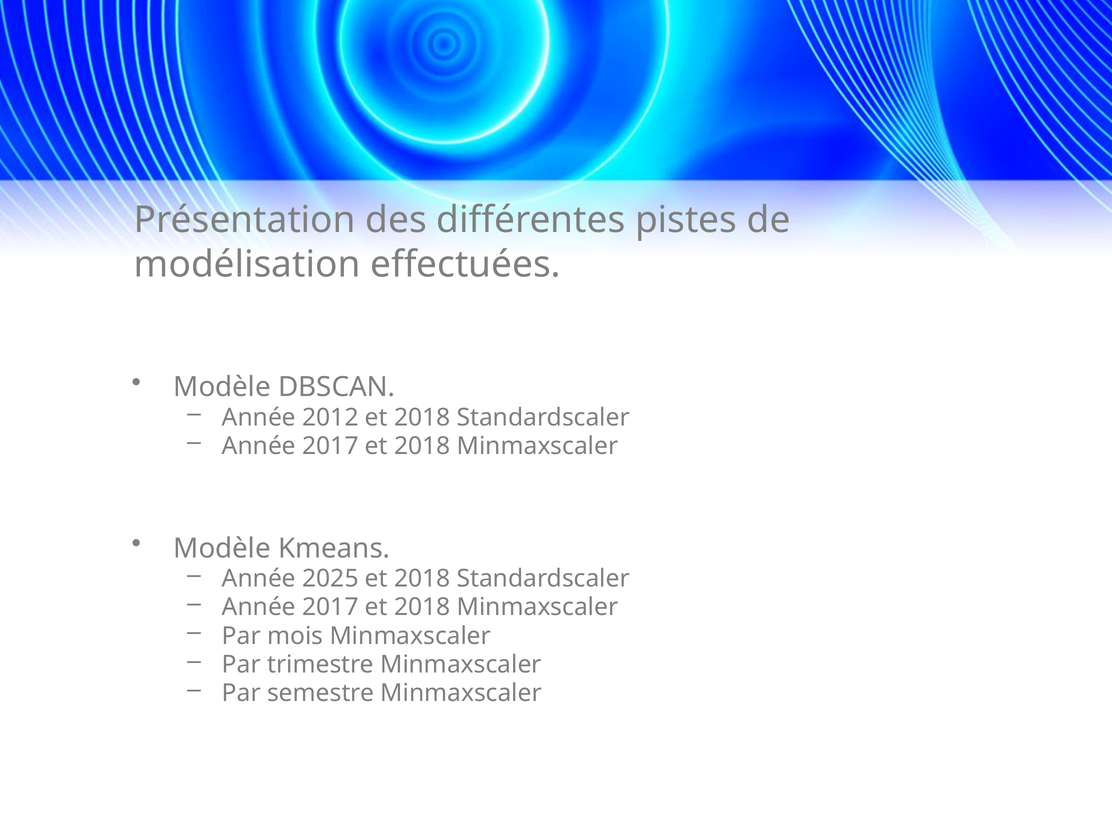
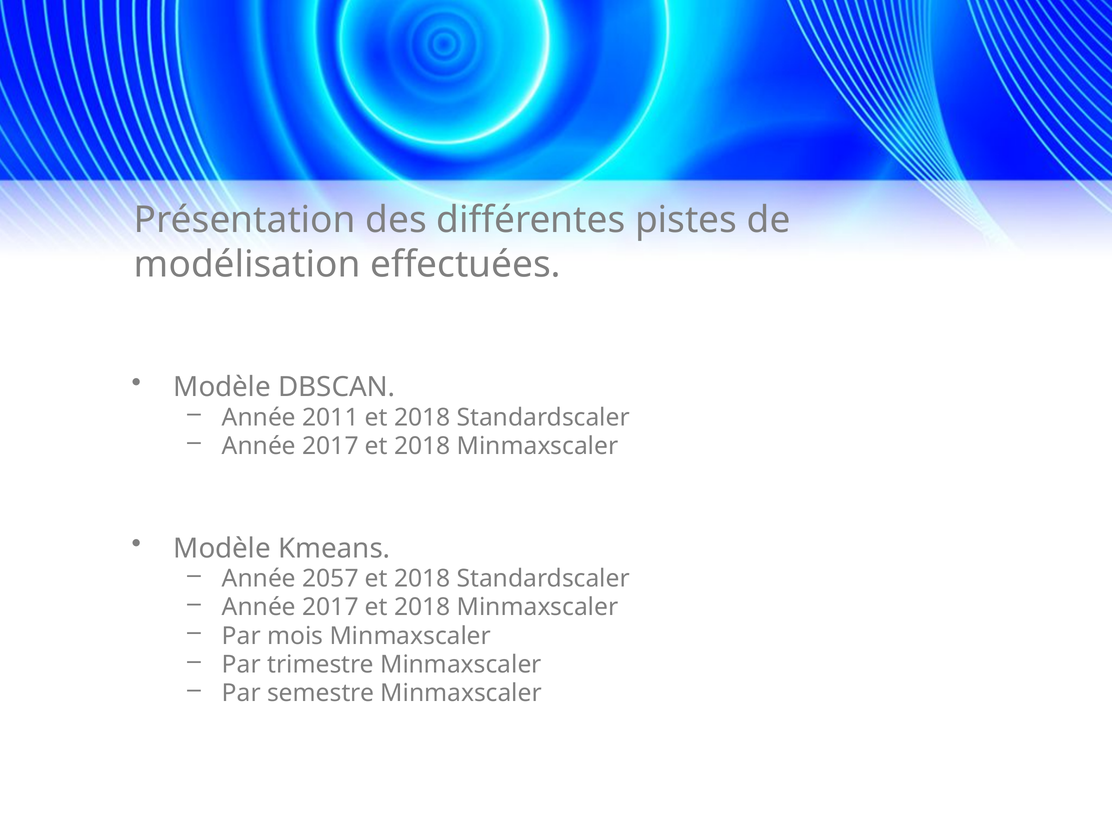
2012: 2012 -> 2011 (330, 417)
2025: 2025 -> 2057 (330, 579)
